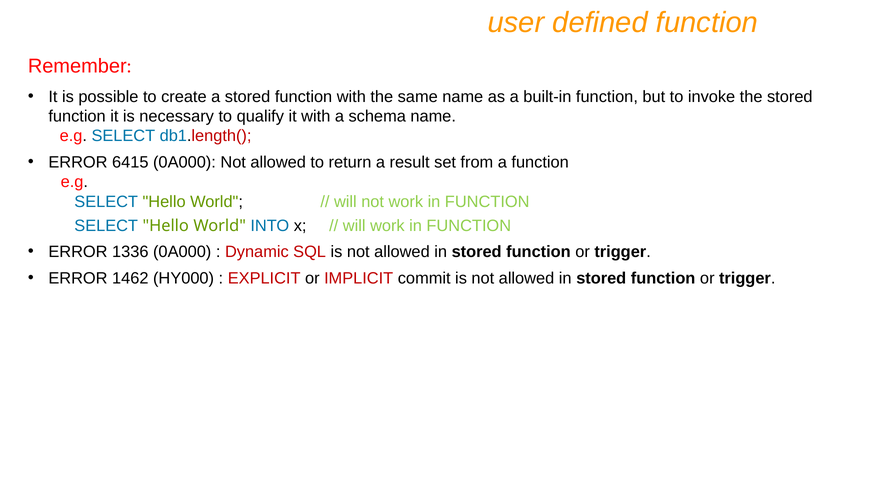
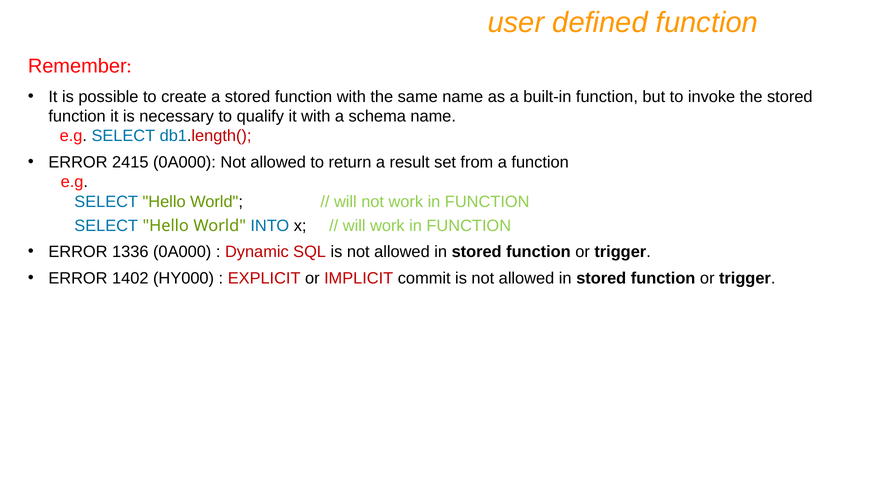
6415: 6415 -> 2415 (130, 162)
1462: 1462 -> 1402 (130, 278)
